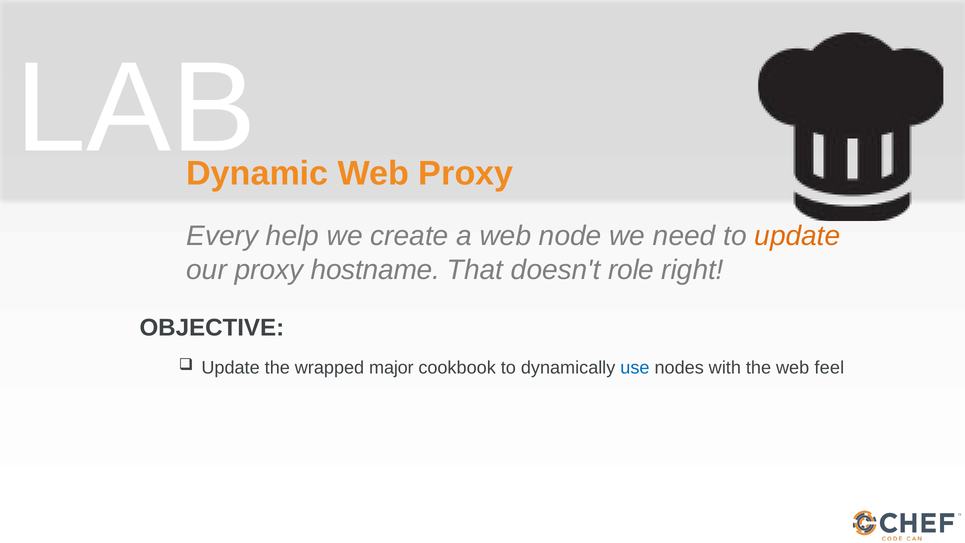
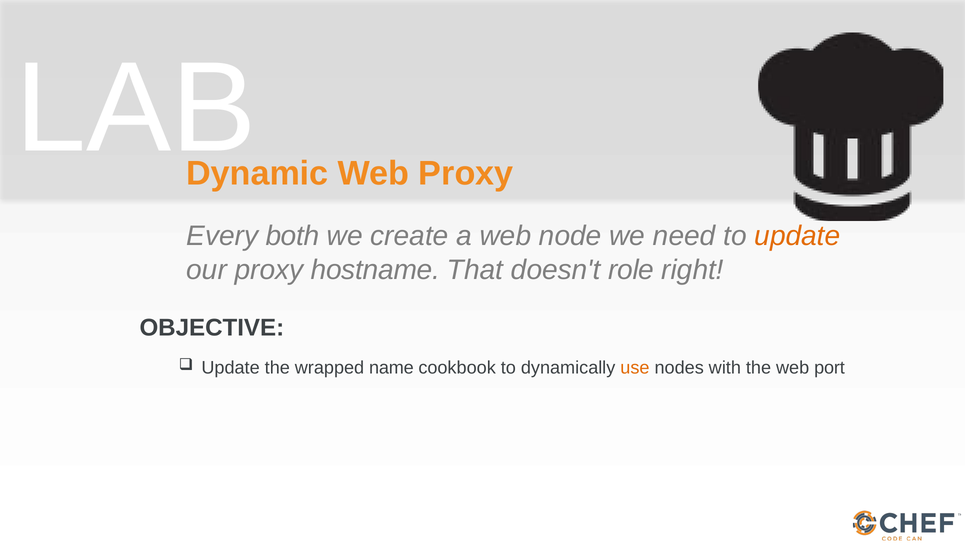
help: help -> both (293, 236)
major: major -> name (391, 368)
use colour: blue -> orange (635, 368)
feel: feel -> port (829, 368)
